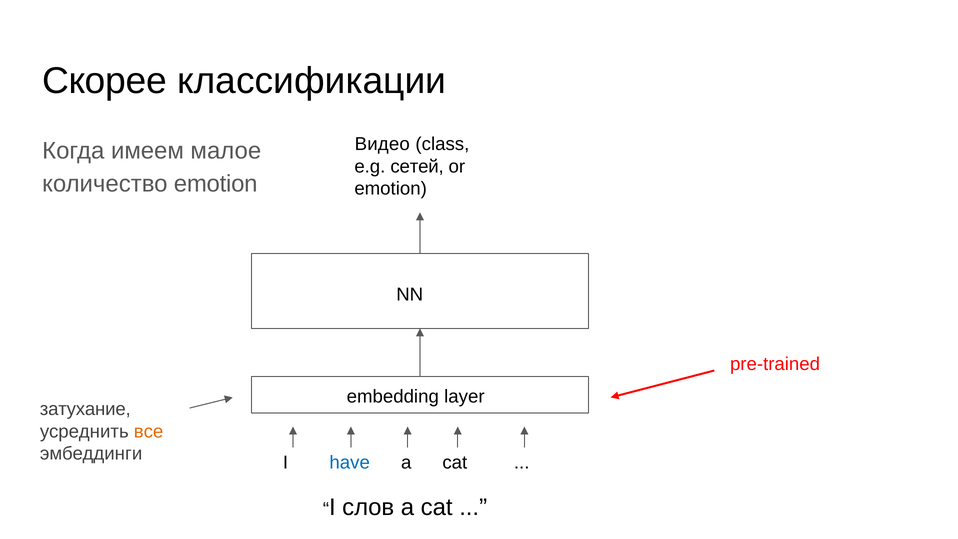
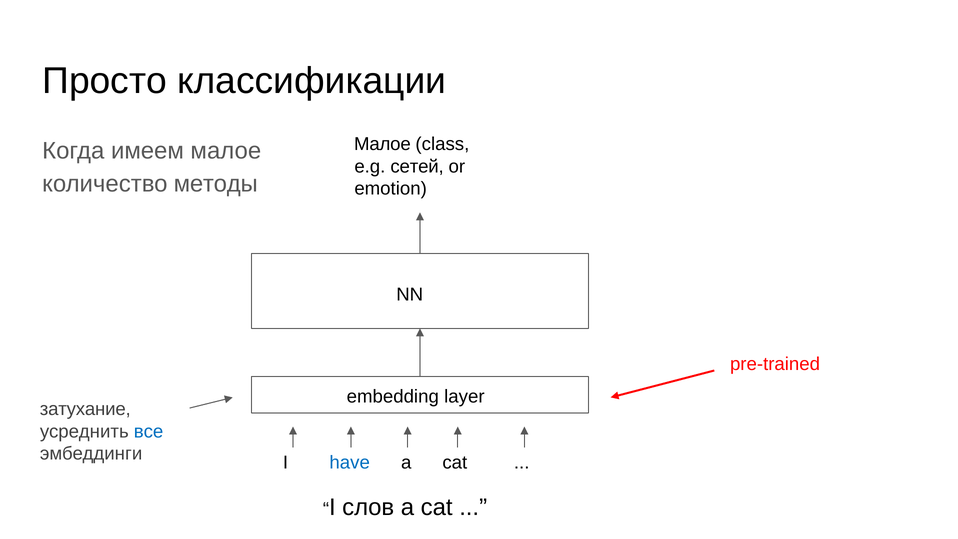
Скорее: Скорее -> Просто (105, 81)
Видео: Видео -> Малое (382, 144)
количество emotion: emotion -> методы (216, 184)
все colour: orange -> blue (149, 431)
